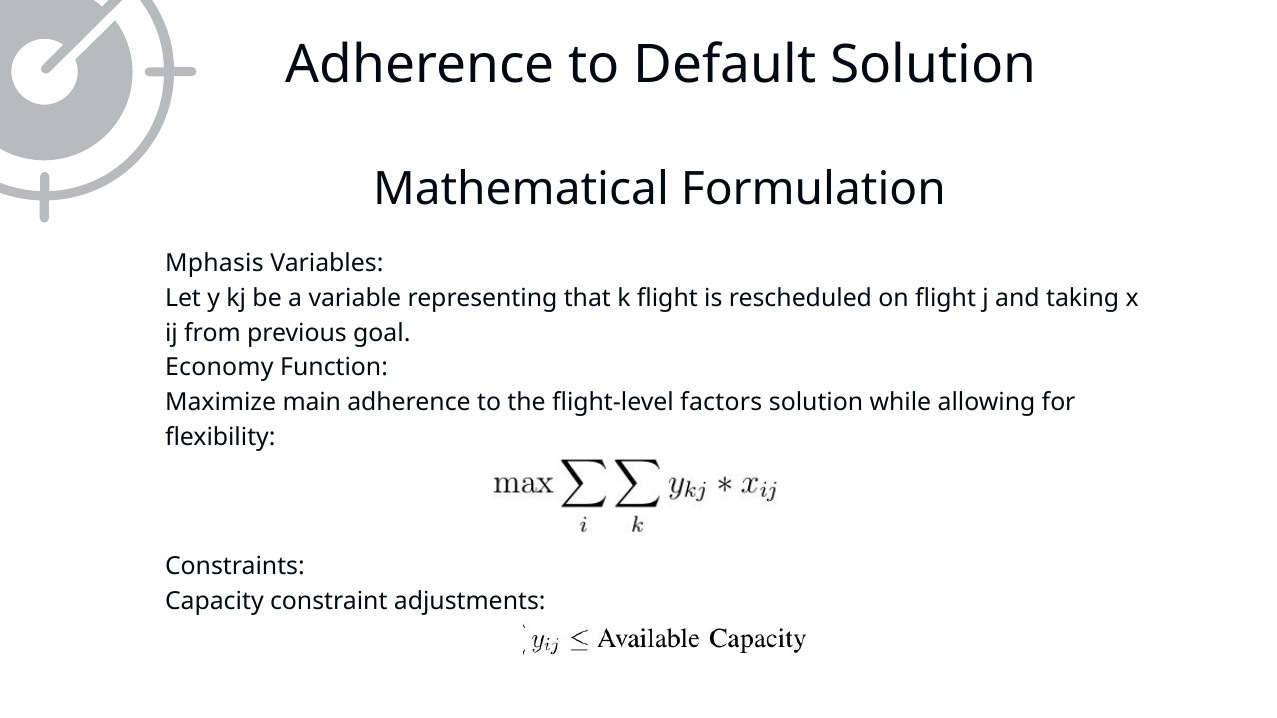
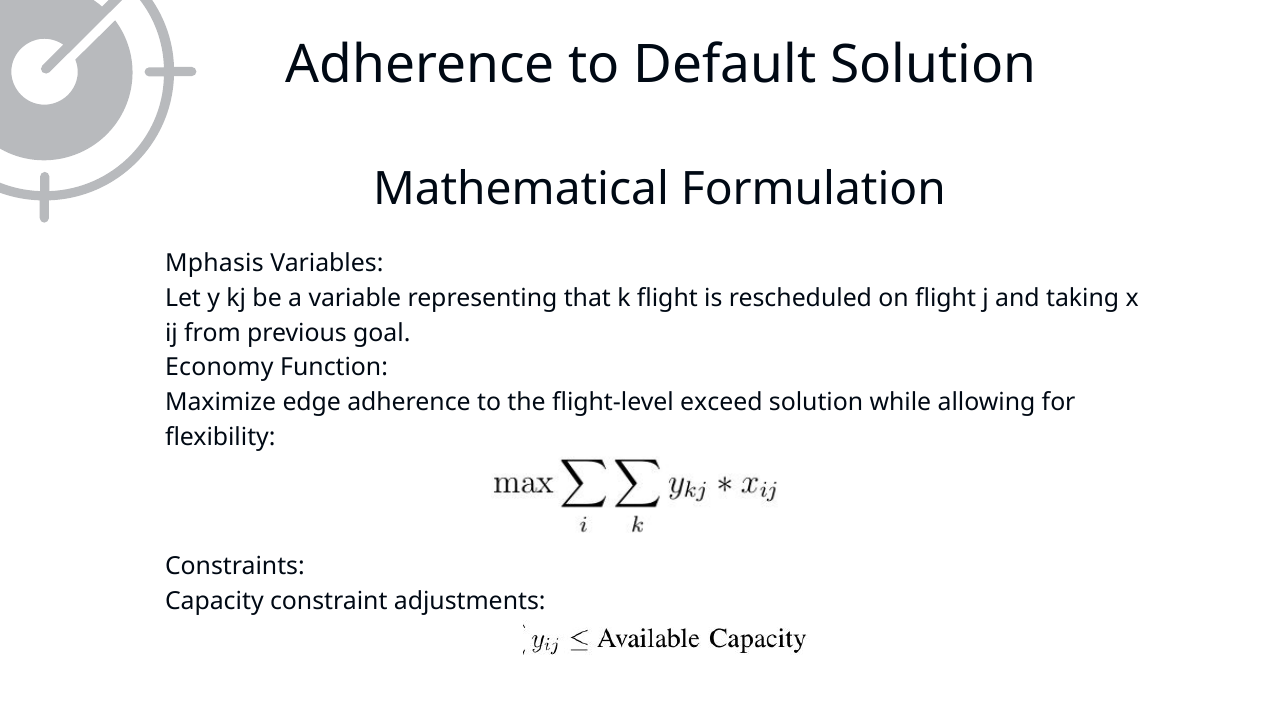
main: main -> edge (312, 403)
factors: factors -> exceed (721, 403)
